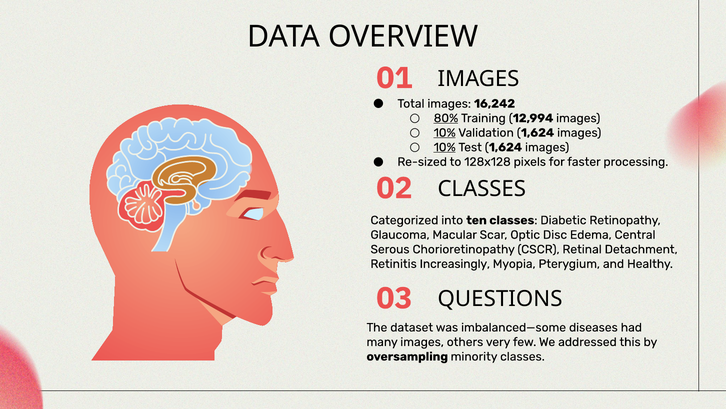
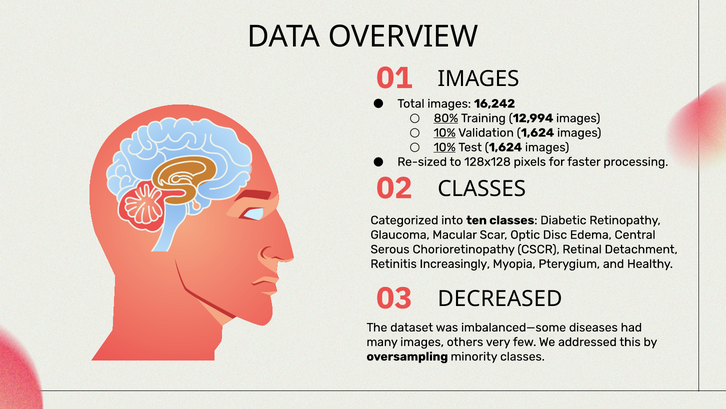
QUESTIONS: QUESTIONS -> DECREASED (500, 299)
